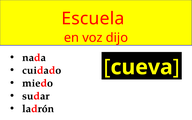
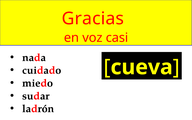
Escuela: Escuela -> Gracias (93, 19)
dijo: dijo -> casi (117, 38)
